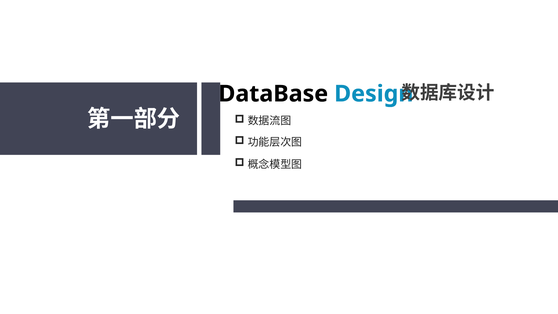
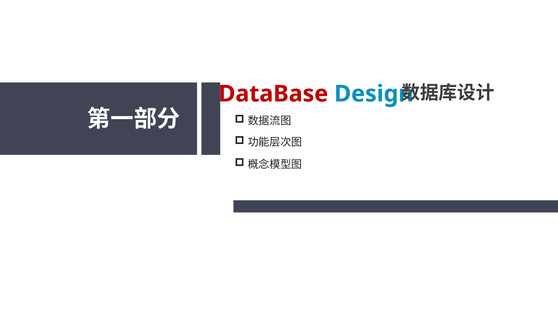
DataBase colour: black -> red (273, 94)
